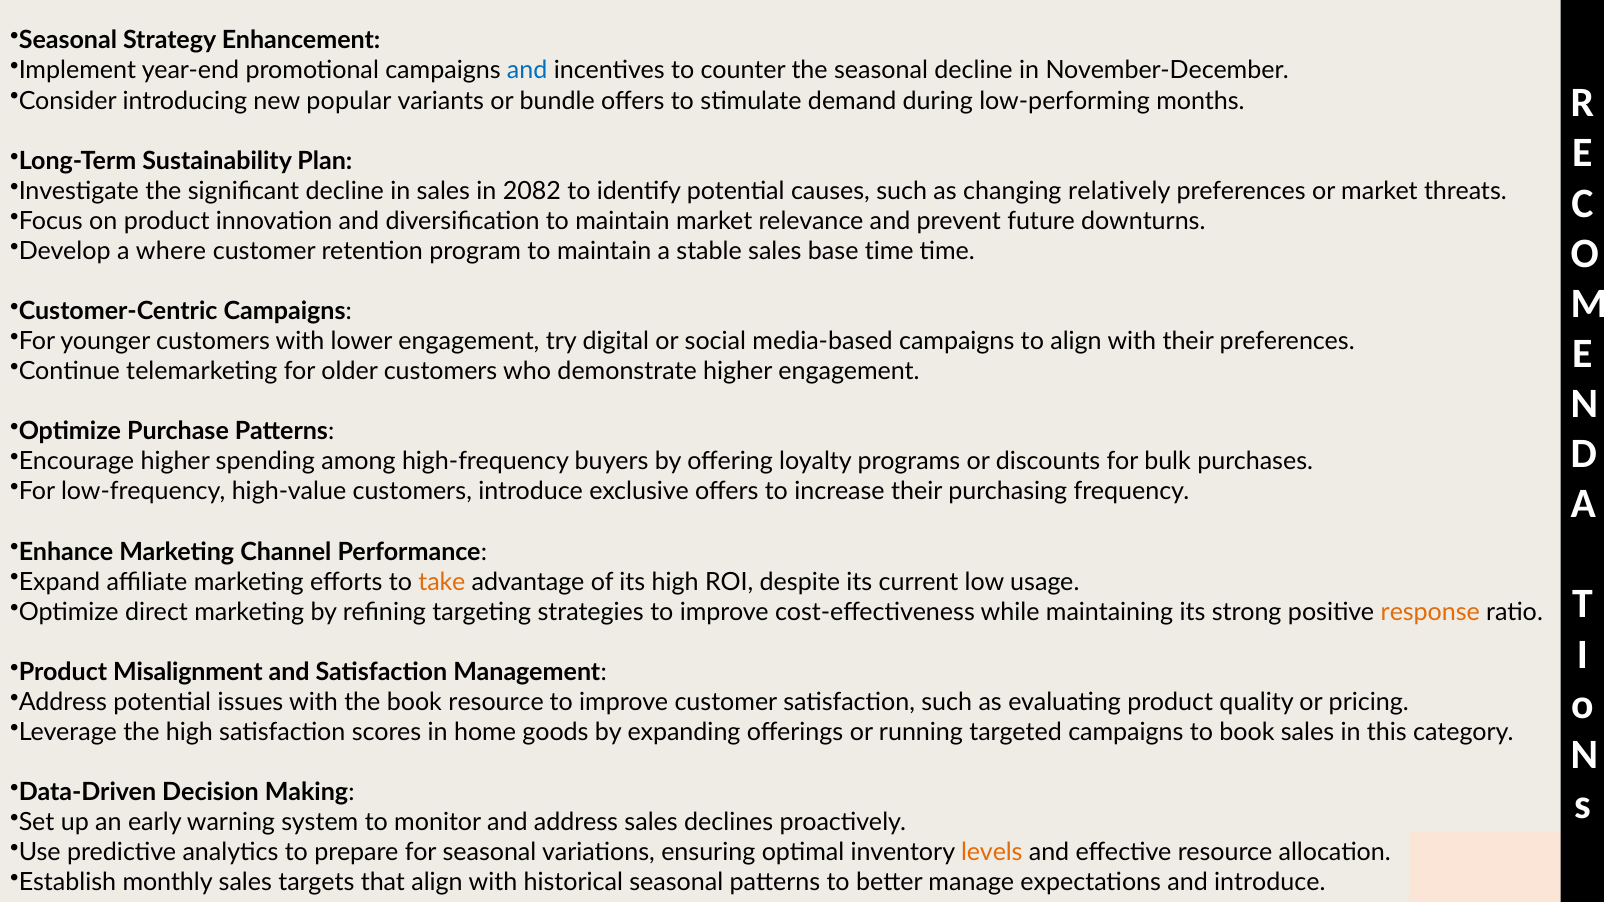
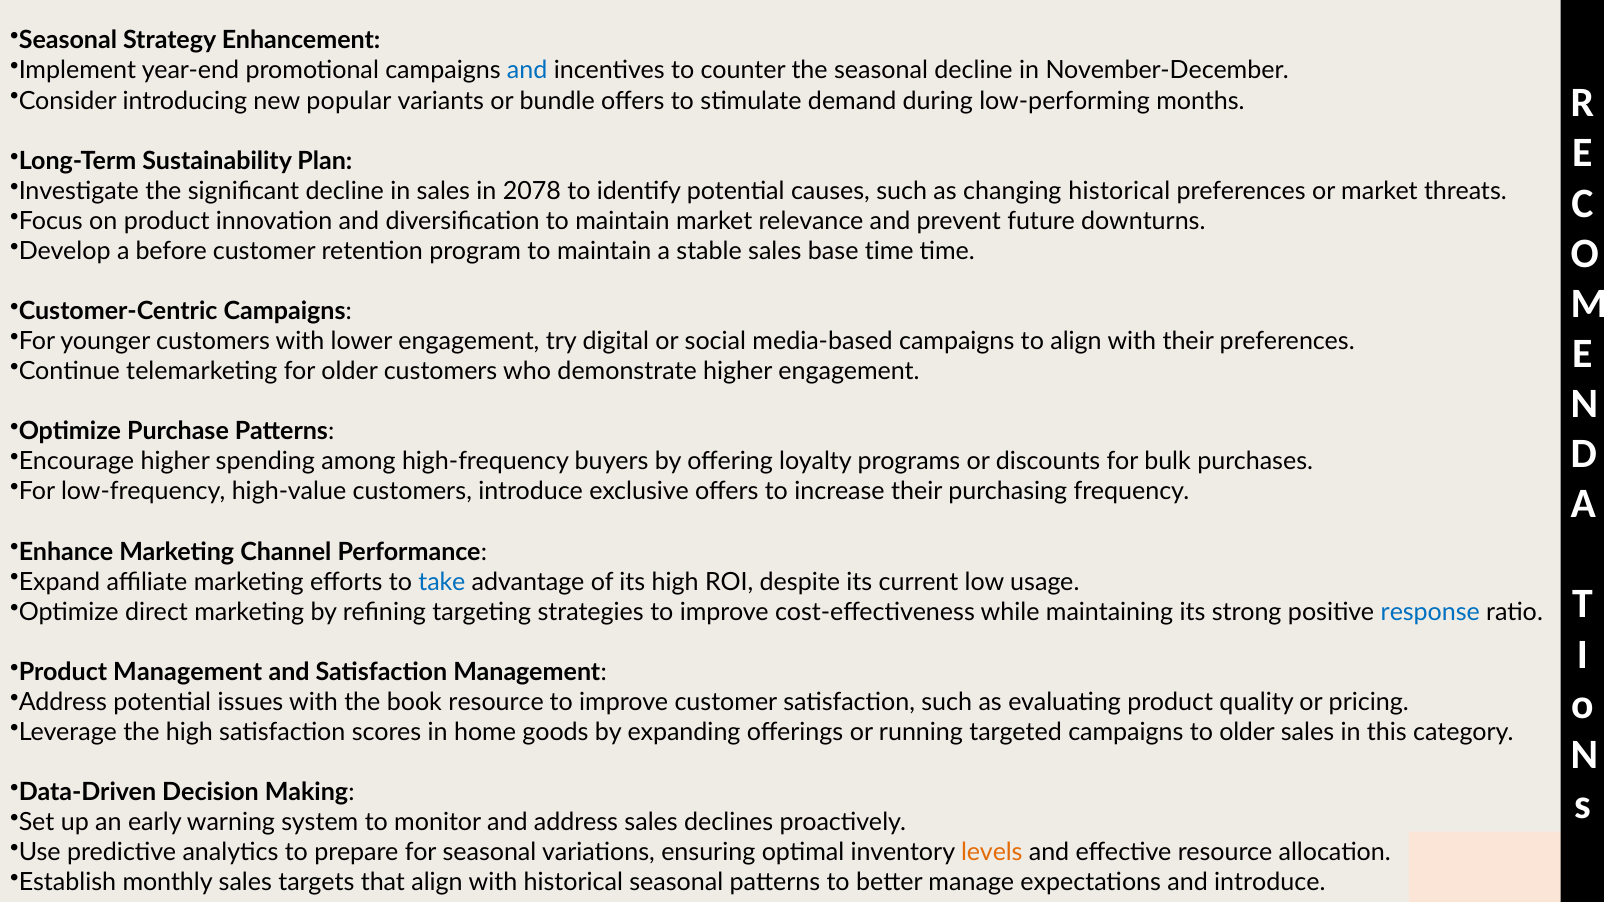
2082: 2082 -> 2078 (532, 191)
changing relatively: relatively -> historical (1119, 191)
where: where -> before (171, 251)
take colour: orange -> blue (442, 582)
response colour: orange -> blue (1430, 612)
Product Misalignment: Misalignment -> Management (188, 672)
to book: book -> older (1247, 732)
